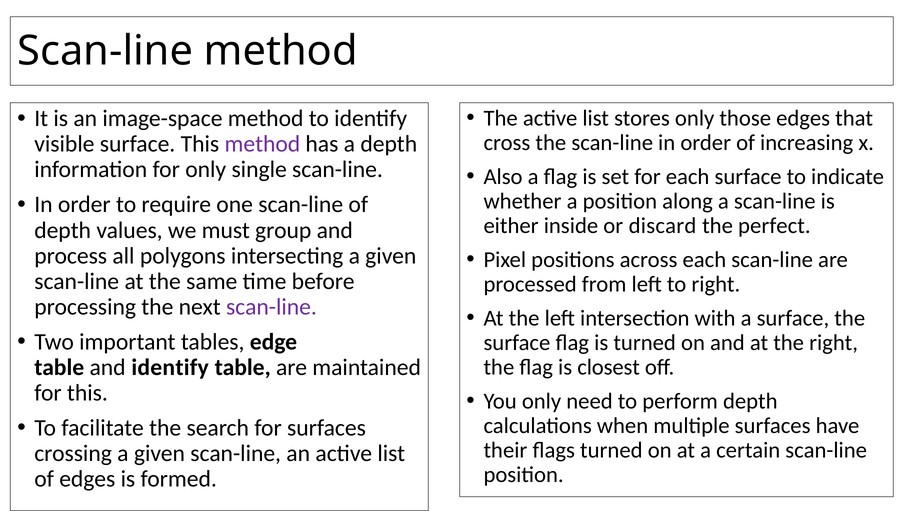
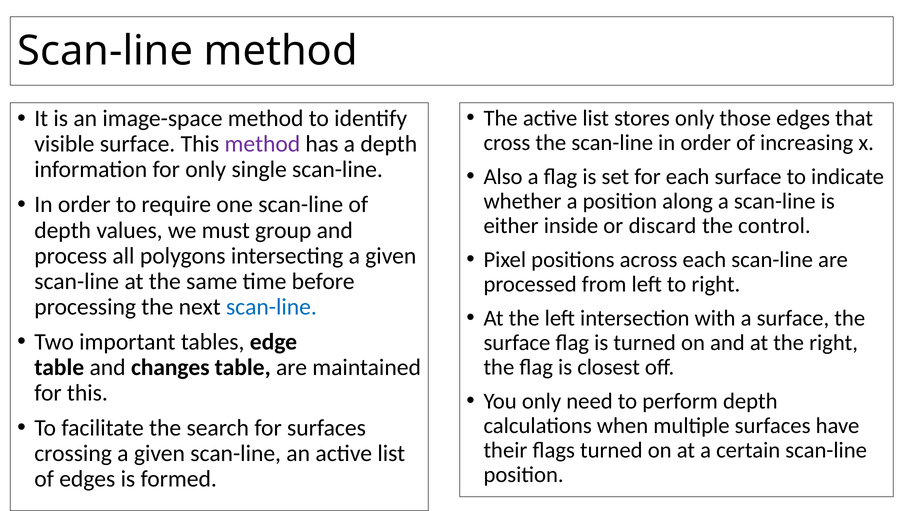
perfect: perfect -> control (774, 226)
scan-line colour: purple -> blue (271, 307)
and identify: identify -> changes (170, 367)
